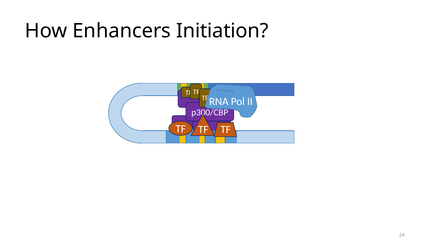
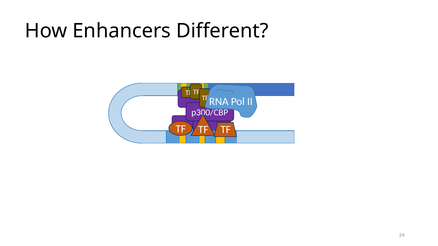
Initiation: Initiation -> Different (222, 31)
